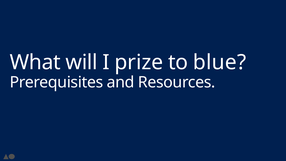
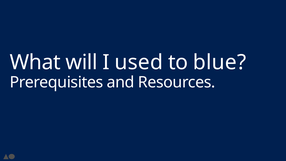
prize: prize -> used (139, 62)
